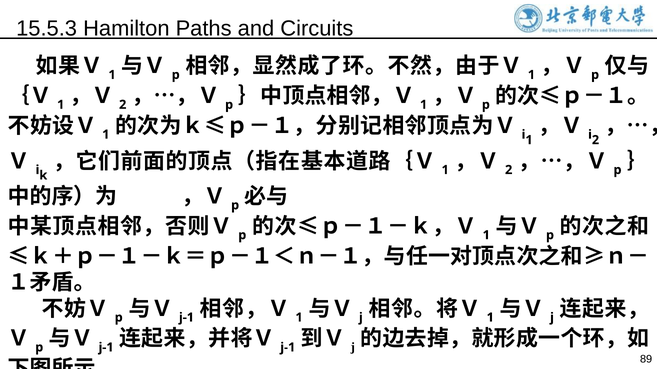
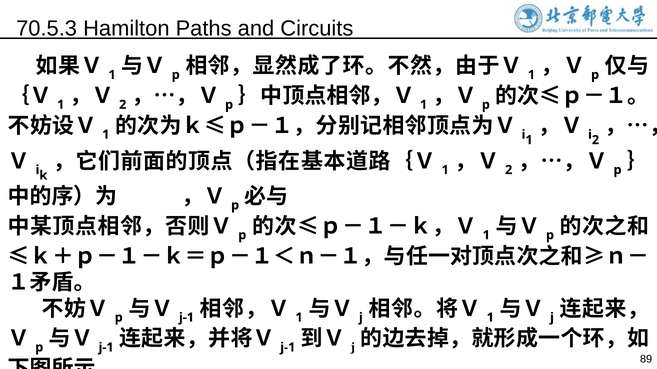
15.5.3: 15.5.3 -> 70.5.3 (47, 28)
